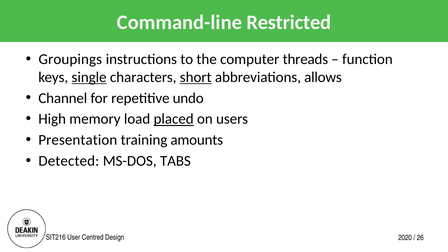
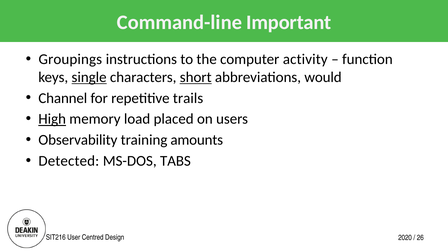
Restricted: Restricted -> Important (289, 22)
threads: threads -> activity (305, 59)
allows: allows -> would (323, 77)
undo: undo -> trails (188, 98)
High underline: none -> present (52, 119)
placed underline: present -> none (174, 119)
Presentation: Presentation -> Observability (78, 140)
